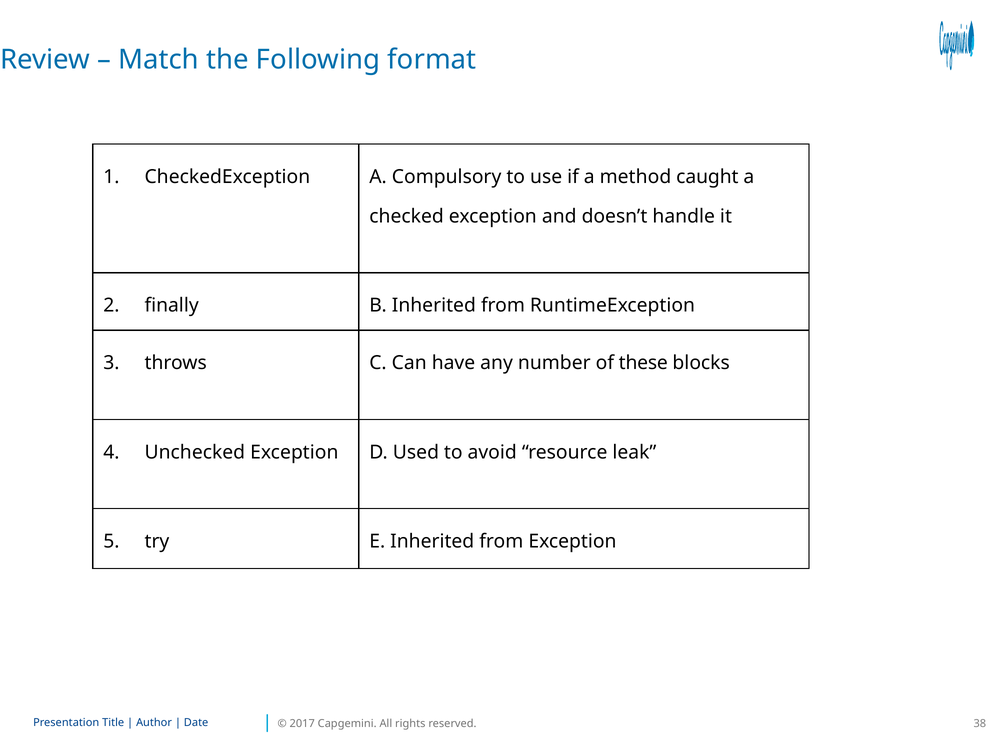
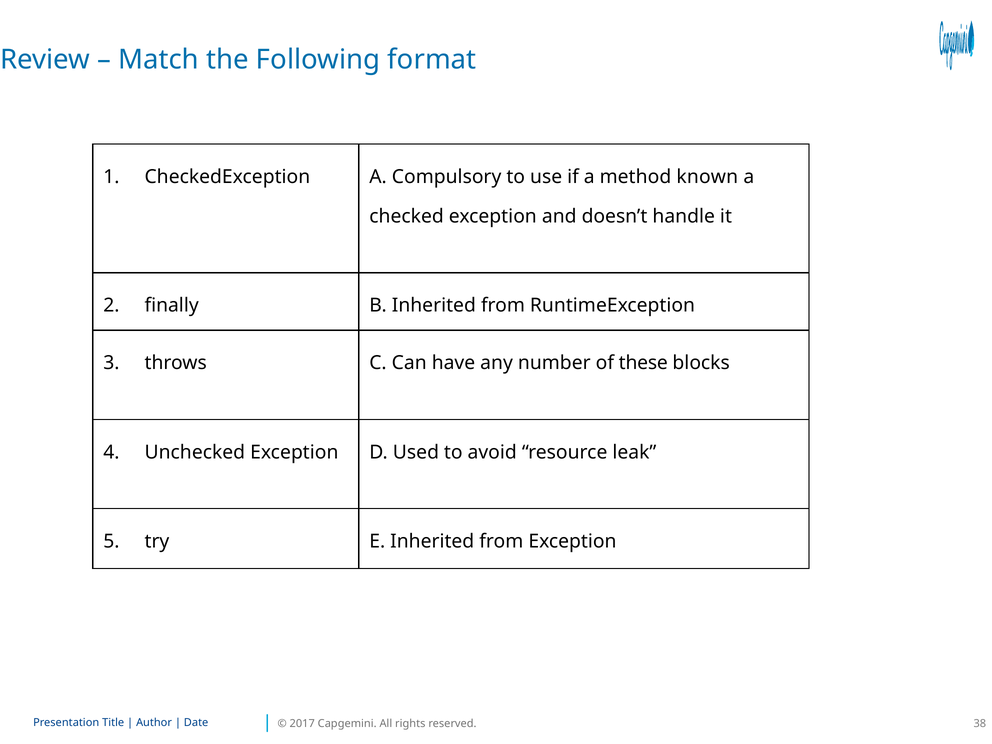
caught: caught -> known (707, 177)
